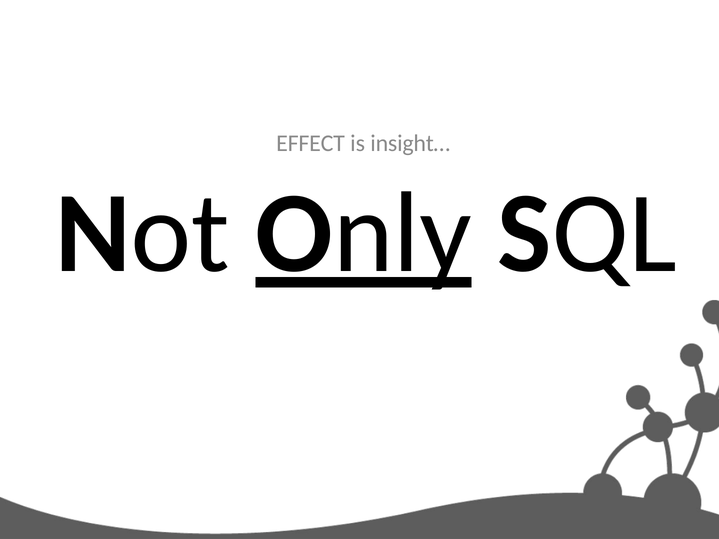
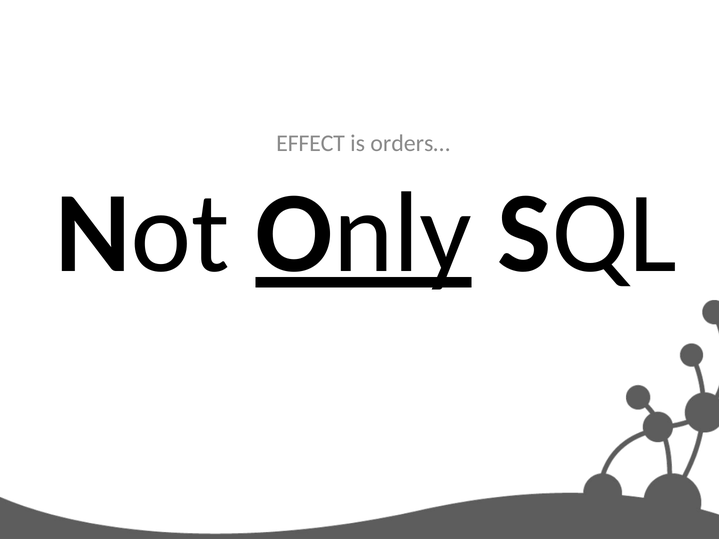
insight…: insight… -> orders… (410, 143)
